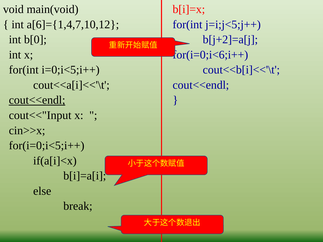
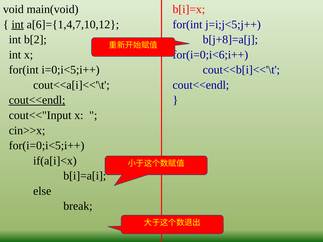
int underline: none -> present (18, 24)
b[0: b[0 -> b[2 (35, 40)
b[j+2]=a[j: b[j+2]=a[j -> b[j+8]=a[j (230, 40)
